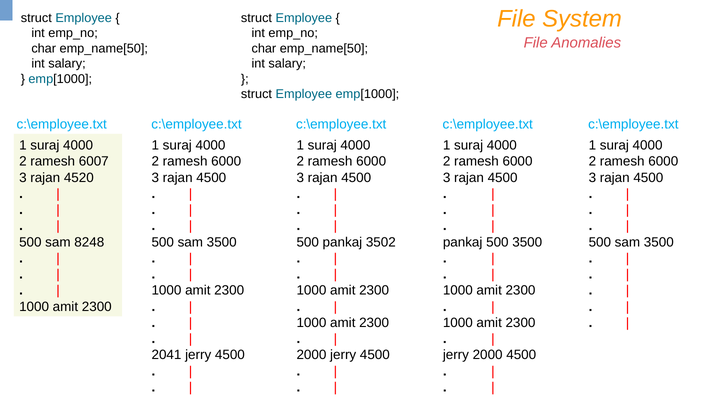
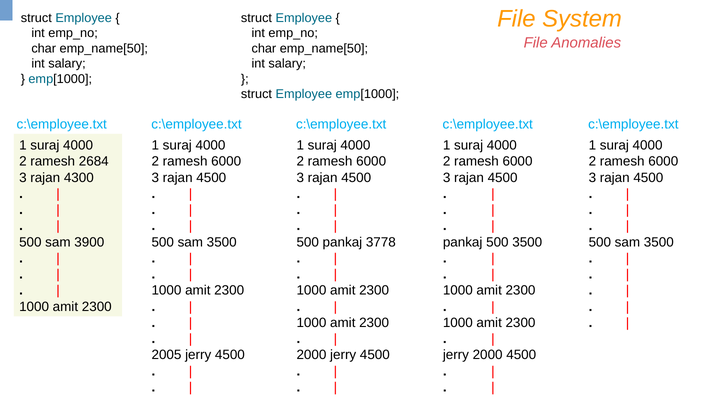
6007: 6007 -> 2684 (94, 162)
4520: 4520 -> 4300 (79, 178)
8248: 8248 -> 3900 (89, 242)
3502: 3502 -> 3778 (381, 242)
2041: 2041 -> 2005 (166, 355)
